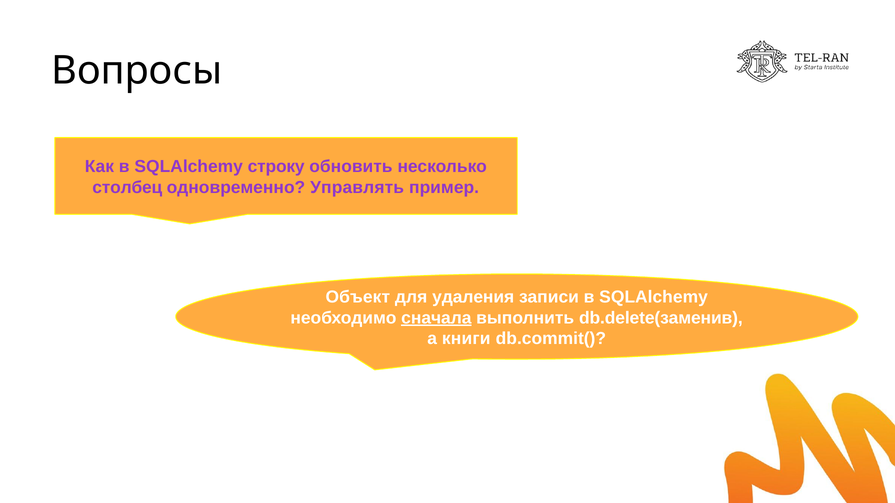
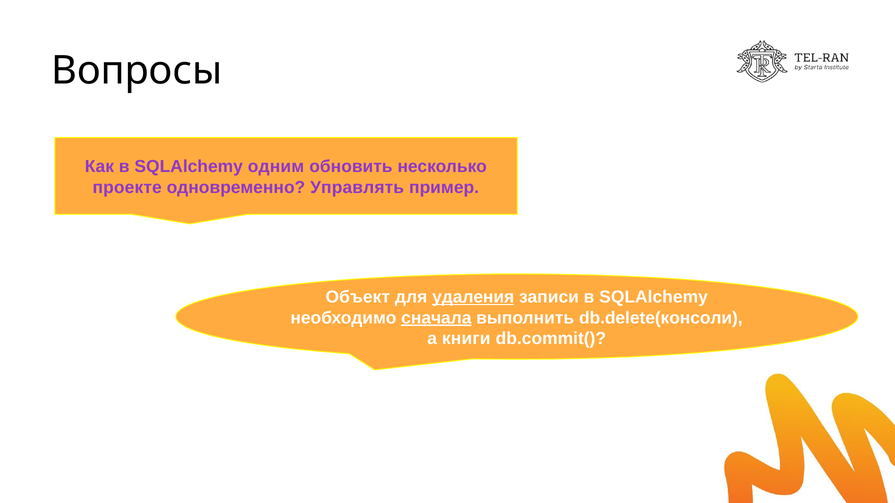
строку: строку -> одним (276, 167)
столбец: столбец -> проекте (127, 188)
удаления underline: none -> present (473, 297)
db.delete(заменив: db.delete(заменив -> db.delete(консоли (661, 318)
